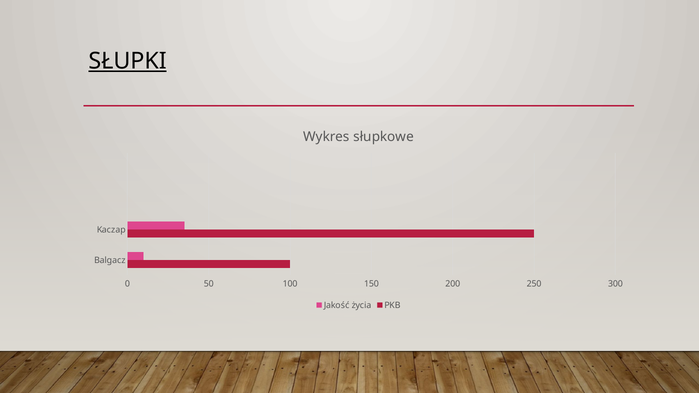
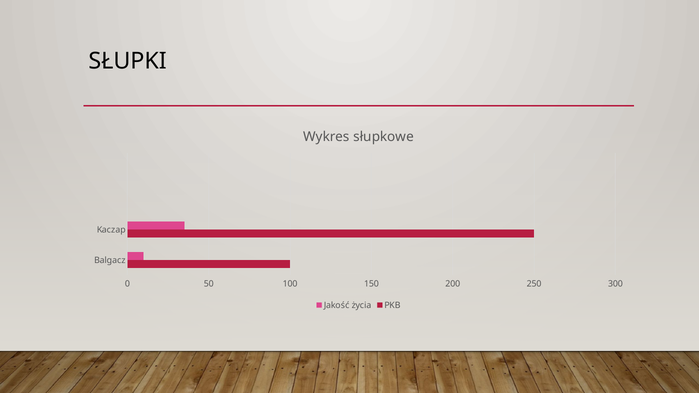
SŁUPKI underline: present -> none (128, 61)
